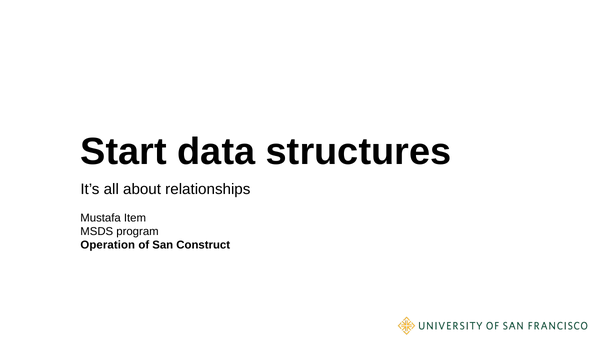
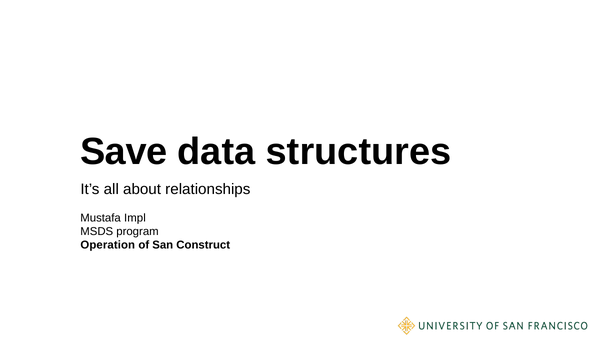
Start: Start -> Save (124, 152)
Item: Item -> Impl (135, 218)
